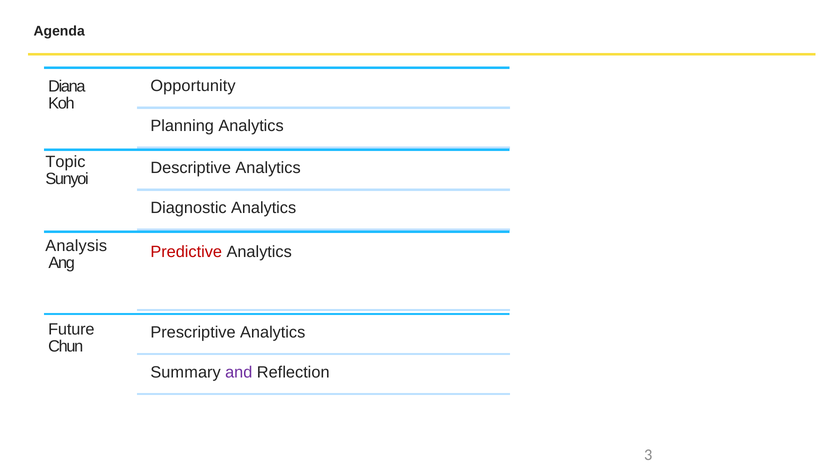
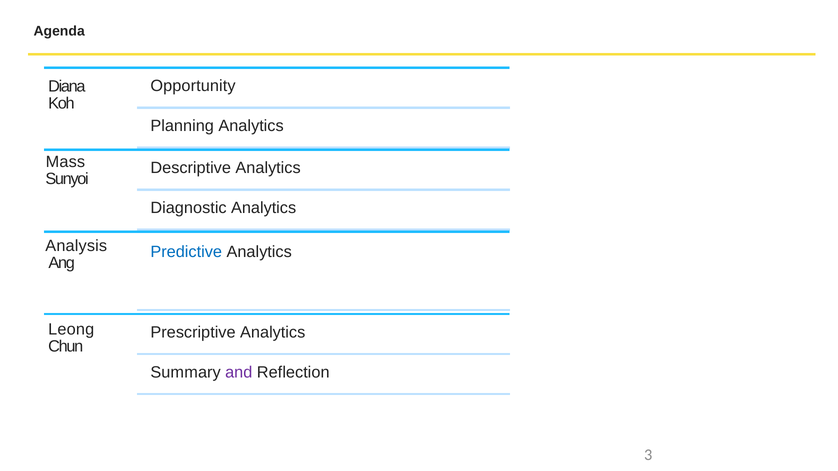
Topic: Topic -> Mass (65, 162)
Predictive colour: red -> blue (186, 252)
Future: Future -> Leong (71, 330)
